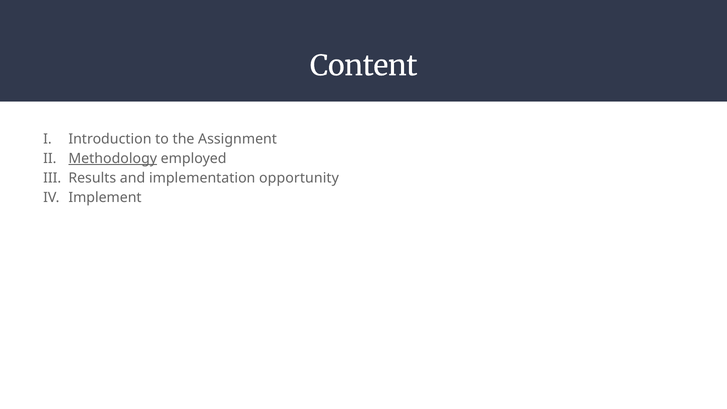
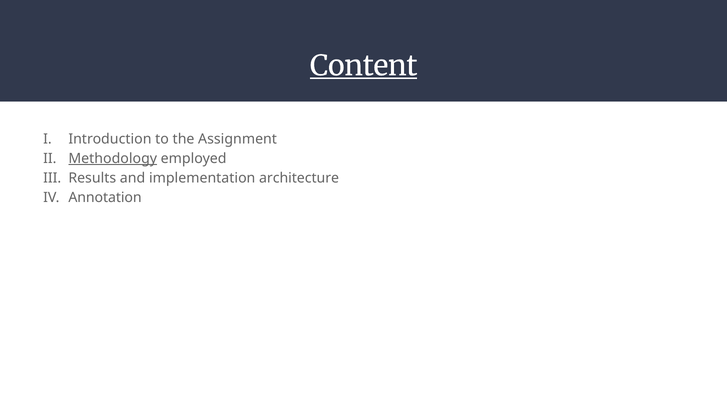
Content underline: none -> present (364, 66)
opportunity: opportunity -> architecture (299, 178)
Implement: Implement -> Annotation (105, 197)
